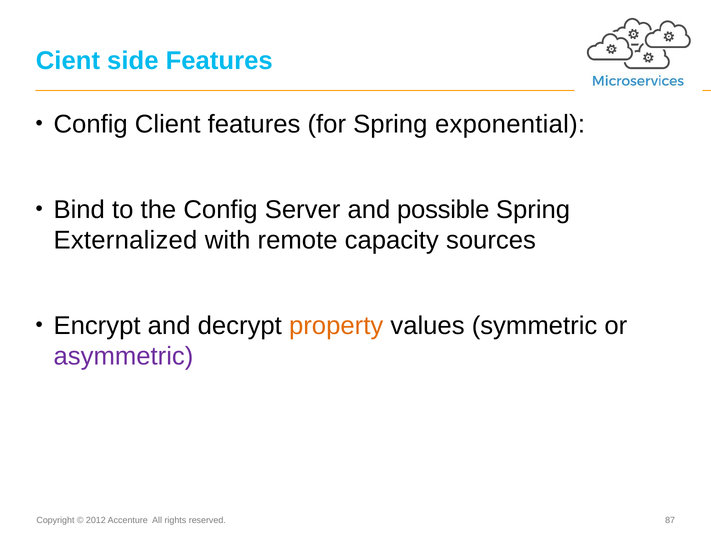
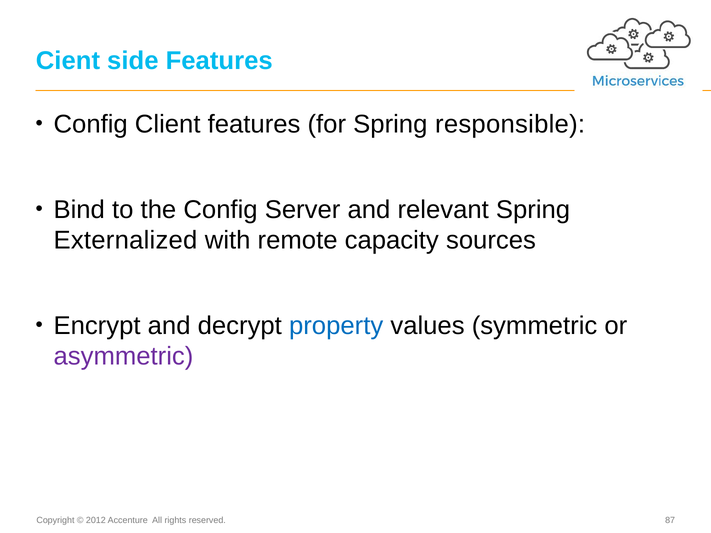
exponential: exponential -> responsible (510, 125)
possible: possible -> relevant (443, 210)
property colour: orange -> blue (336, 326)
